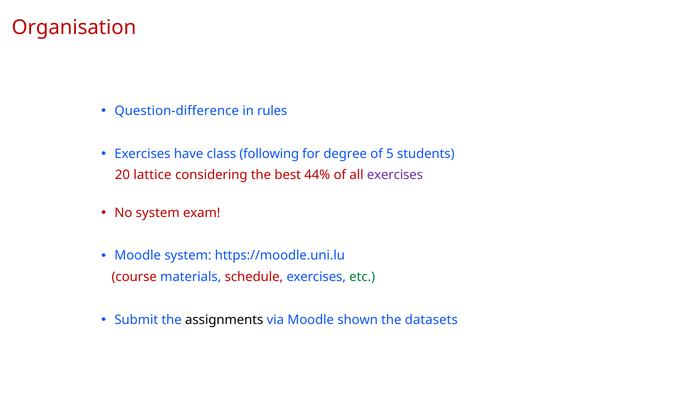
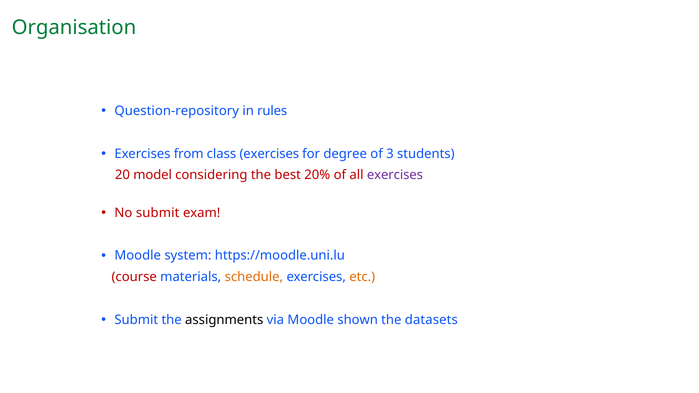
Organisation colour: red -> green (74, 28)
Question-difference: Question-difference -> Question-repository (177, 111)
have: have -> from (189, 154)
class following: following -> exercises (269, 154)
5: 5 -> 3 (390, 154)
lattice: lattice -> model (153, 175)
44%: 44% -> 20% (317, 175)
No system: system -> submit (158, 213)
schedule colour: red -> orange (254, 277)
etc colour: green -> orange (362, 277)
